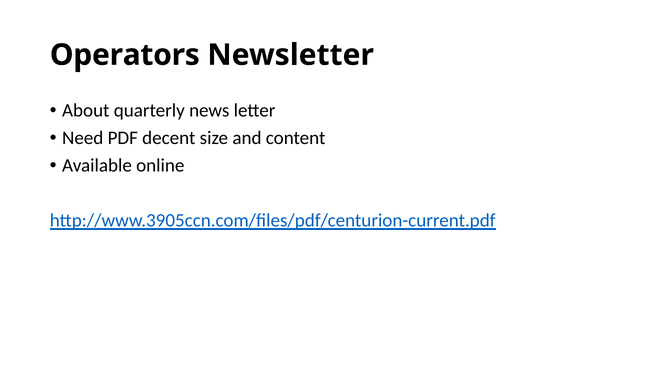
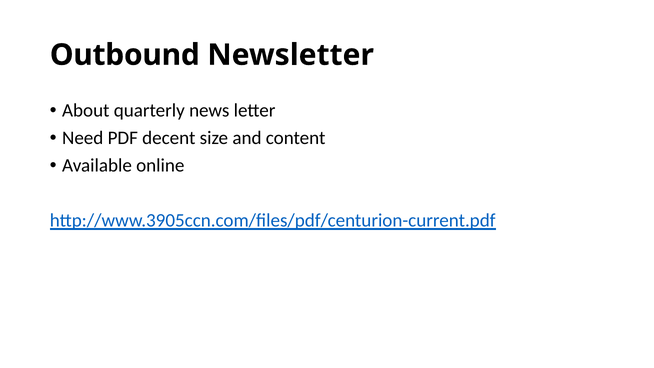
Operators: Operators -> Outbound (125, 55)
